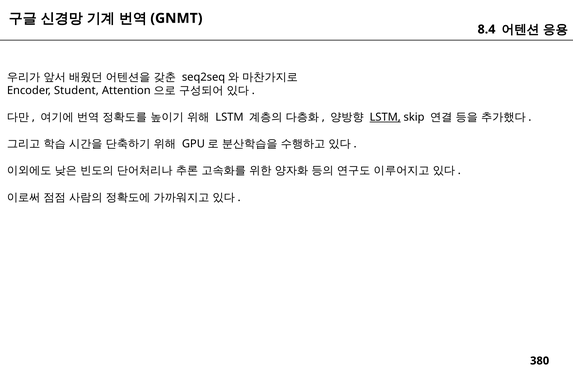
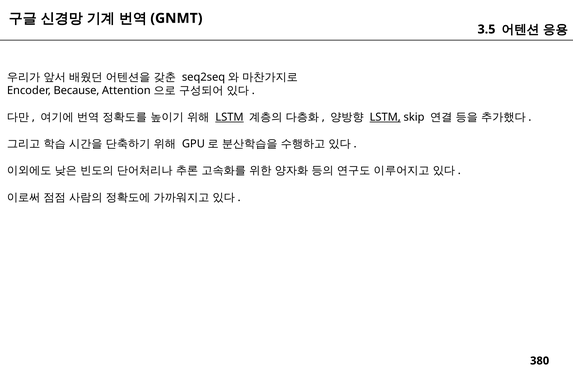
8.4: 8.4 -> 3.5 (486, 29)
Student: Student -> Because (76, 91)
LSTM underline: none -> present (229, 117)
